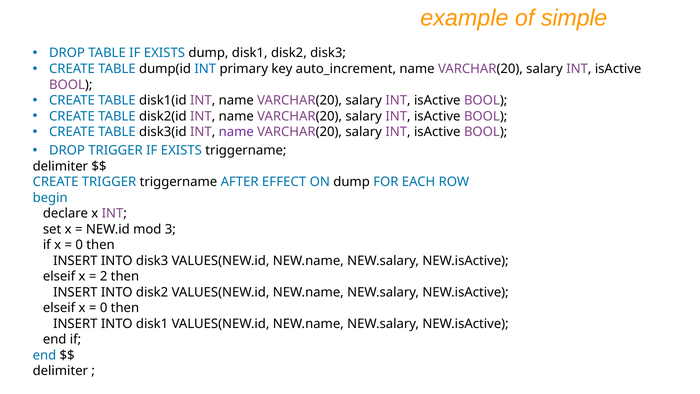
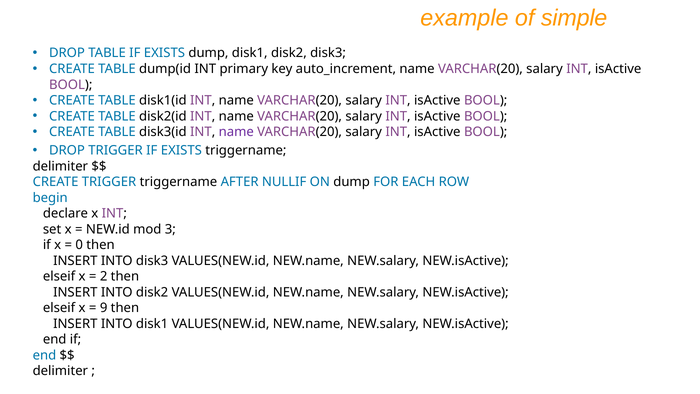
INT colour: blue -> black (205, 69)
EFFECT: EFFECT -> NULLIF (284, 182)
0: 0 -> 9 (104, 308)
